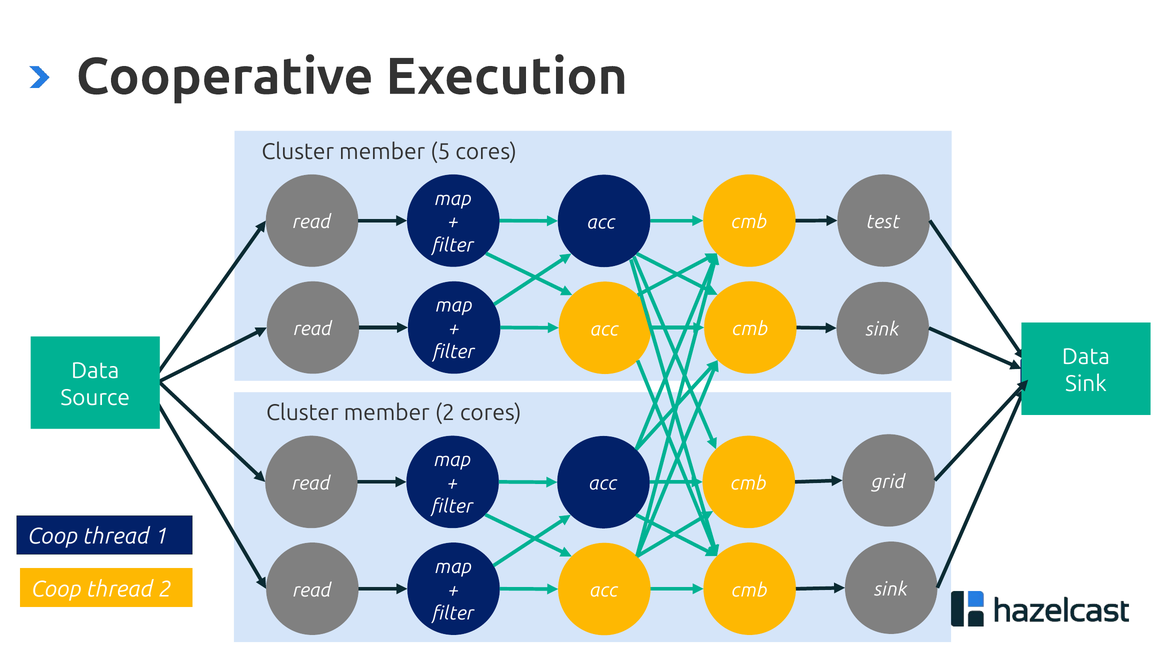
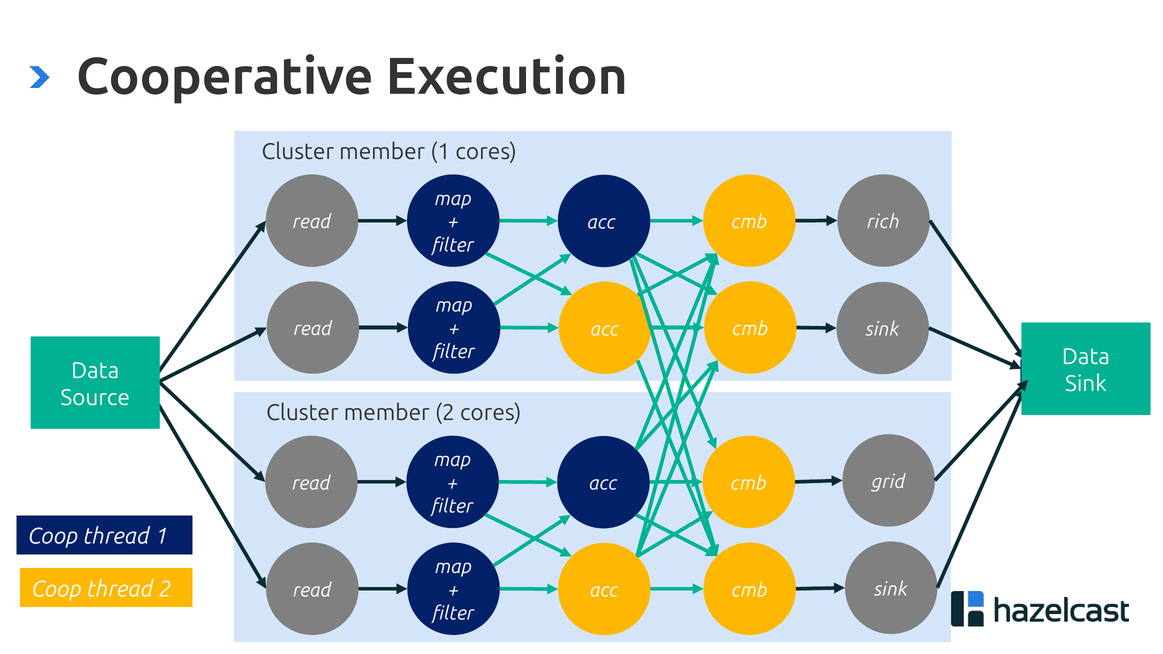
member 5: 5 -> 1 (440, 152)
test: test -> rich (883, 222)
